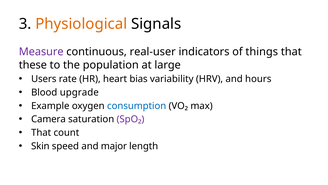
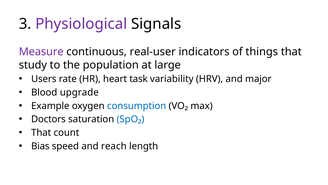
Physiological colour: orange -> purple (81, 24)
these: these -> study (33, 65)
bias: bias -> task (139, 79)
hours: hours -> major (258, 79)
Camera: Camera -> Doctors (48, 119)
SpO₂ colour: purple -> blue (130, 119)
Skin: Skin -> Bias (40, 146)
major: major -> reach (114, 146)
